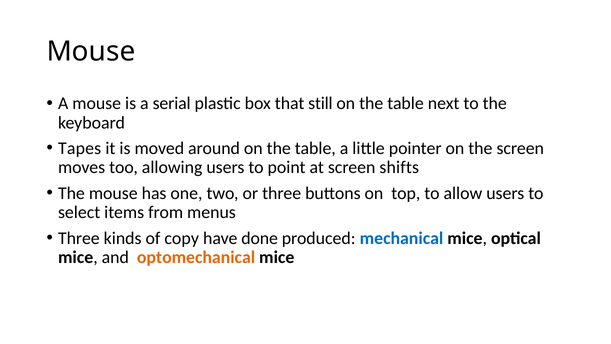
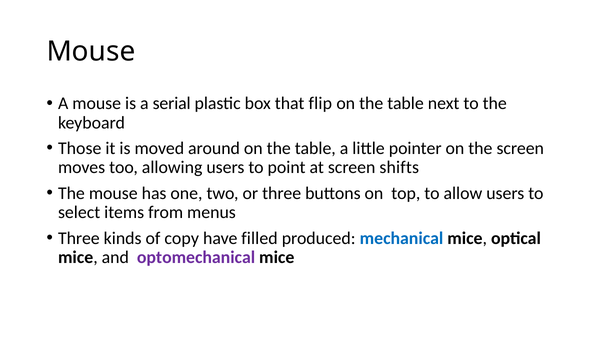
still: still -> flip (320, 103)
Tapes: Tapes -> Those (80, 148)
done: done -> filled (260, 238)
optomechanical colour: orange -> purple (196, 257)
